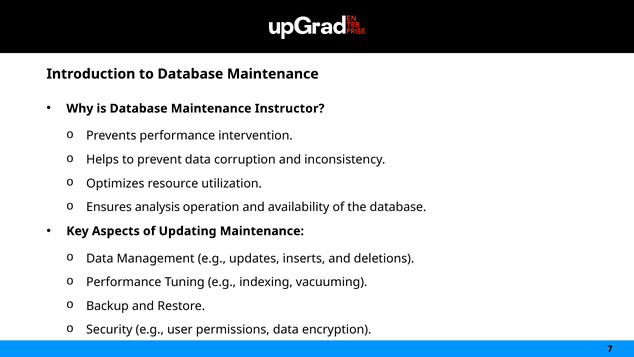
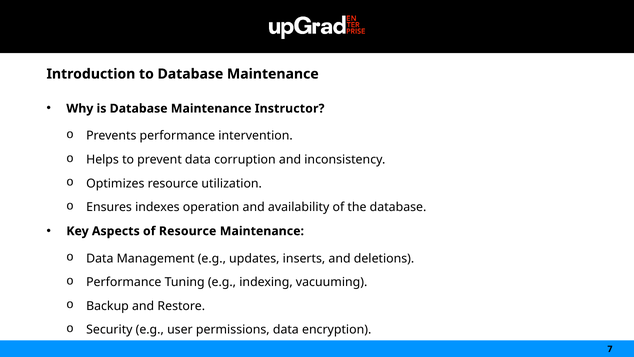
analysis: analysis -> indexes (157, 207)
of Updating: Updating -> Resource (188, 231)
